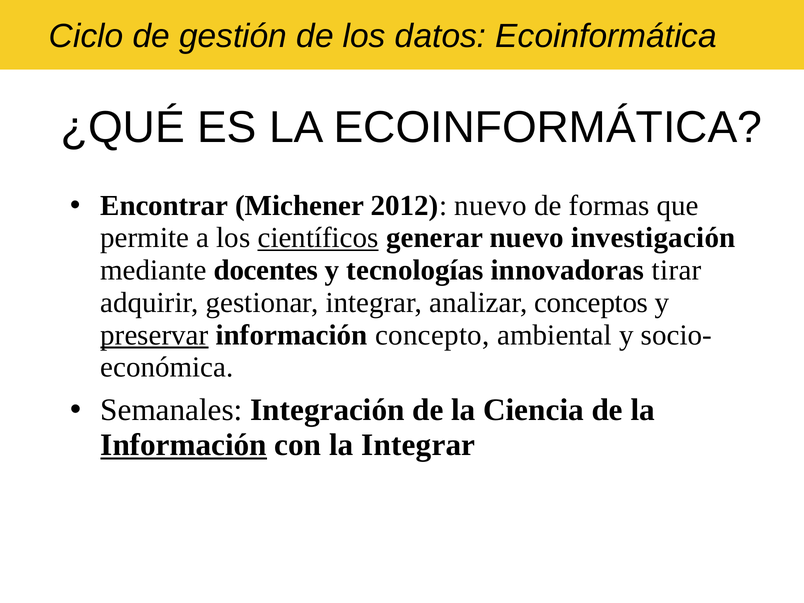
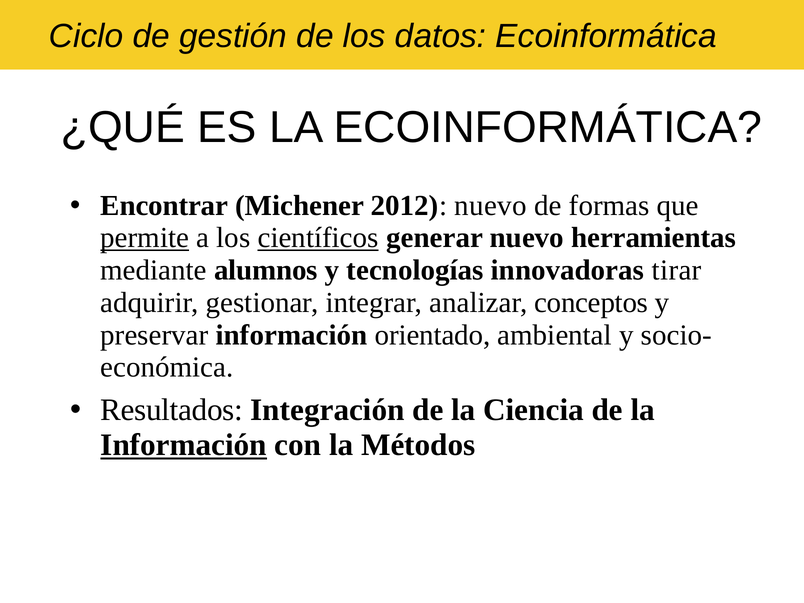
permite underline: none -> present (145, 238)
investigación: investigación -> herramientas (654, 238)
docentes: docentes -> alumnos (266, 270)
preservar underline: present -> none (154, 335)
concepto: concepto -> orientado (433, 335)
Semanales: Semanales -> Resultados (172, 410)
la Integrar: Integrar -> Métodos (418, 445)
